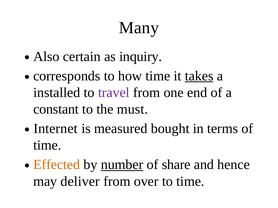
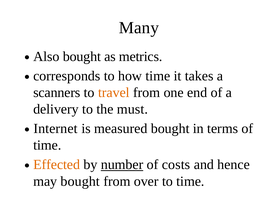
Also certain: certain -> bought (82, 57)
inquiry: inquiry -> metrics (141, 57)
takes underline: present -> none (199, 76)
installed: installed -> scanners (57, 93)
travel colour: purple -> orange (114, 93)
constant: constant -> delivery (56, 109)
share: share -> costs (176, 165)
may deliver: deliver -> bought (80, 182)
